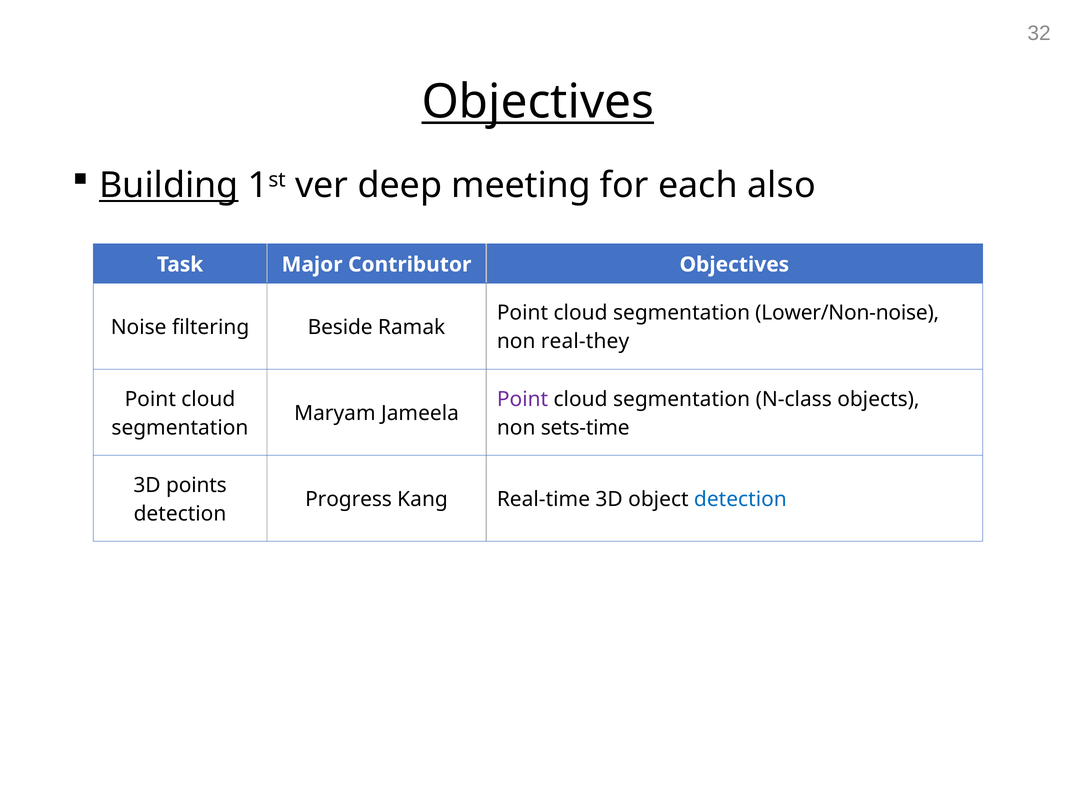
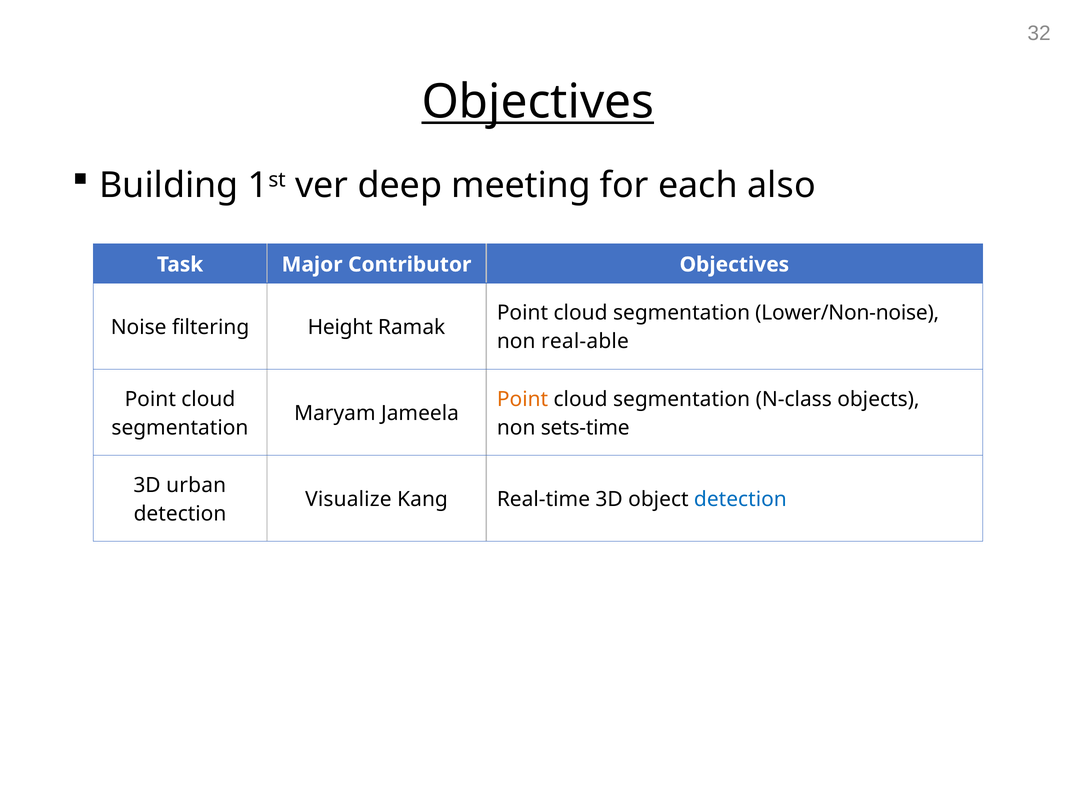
Building underline: present -> none (169, 185)
Beside: Beside -> Height (340, 327)
real-they: real-they -> real-able (585, 342)
Point colour: purple -> orange (523, 399)
points: points -> urban (196, 485)
Progress: Progress -> Visualize (348, 499)
